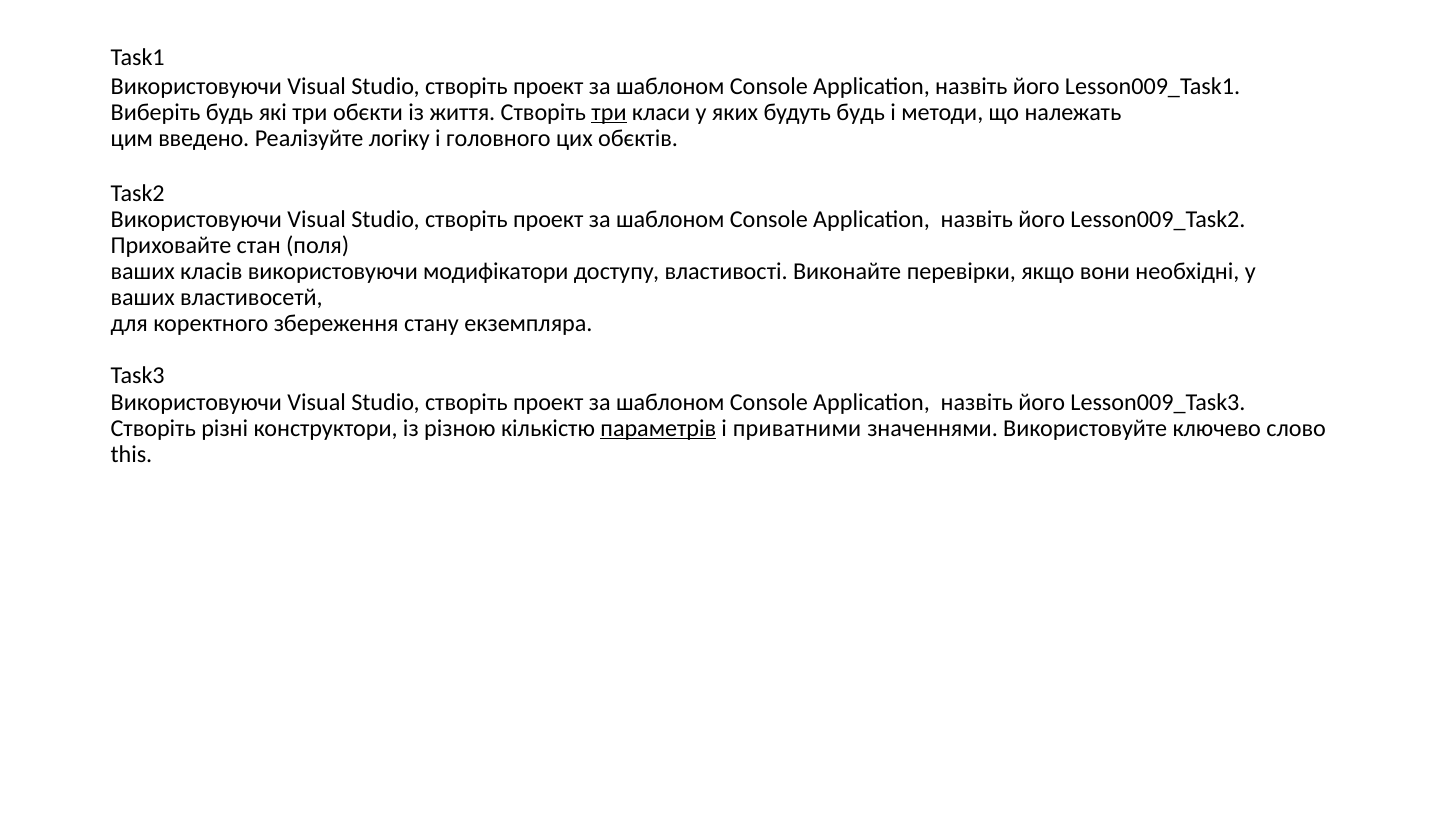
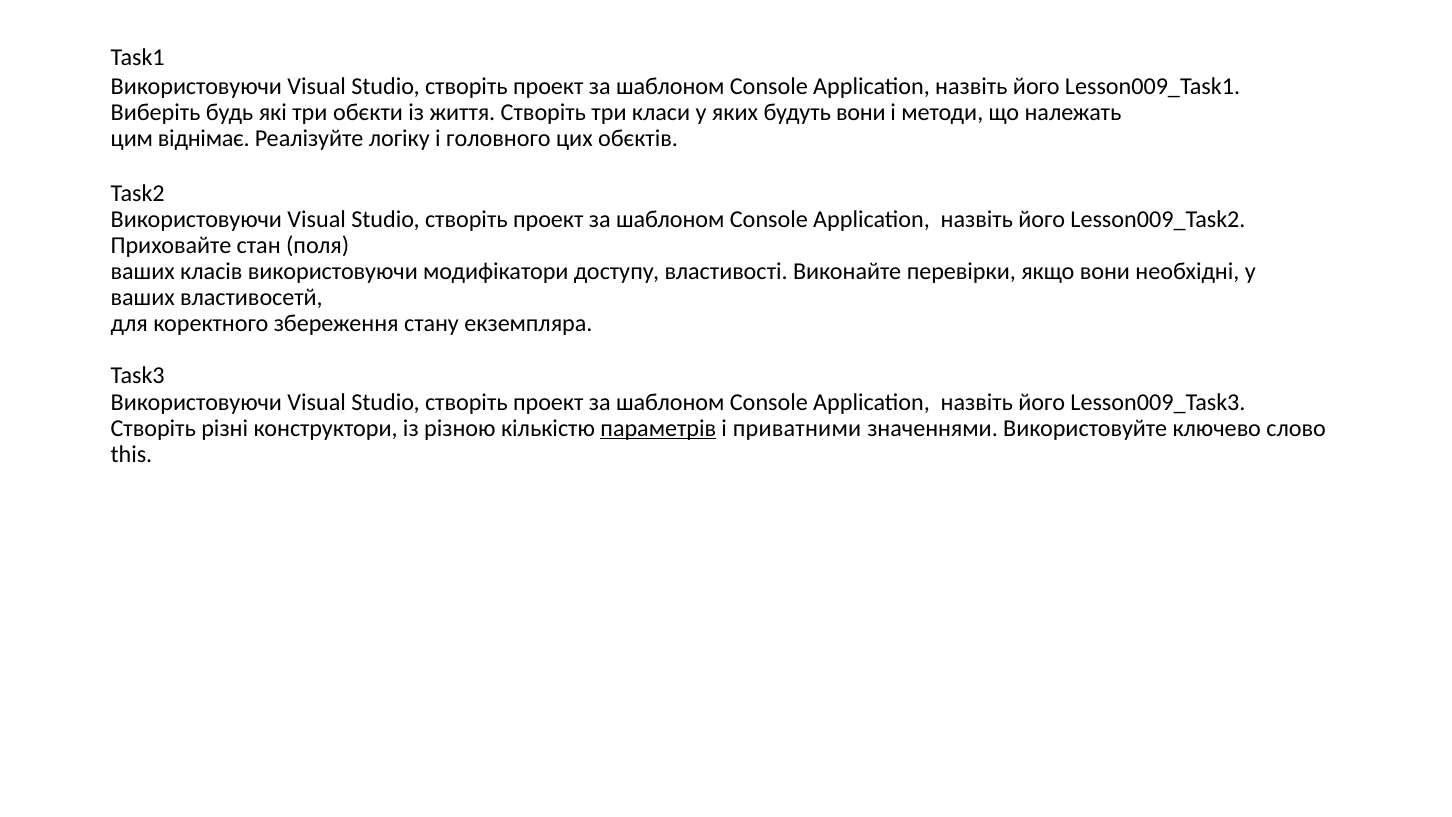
три underline: present -> none (609, 112)
будуть будь: будь -> вони (861, 112)
введено: введено -> віднімає (204, 138)
